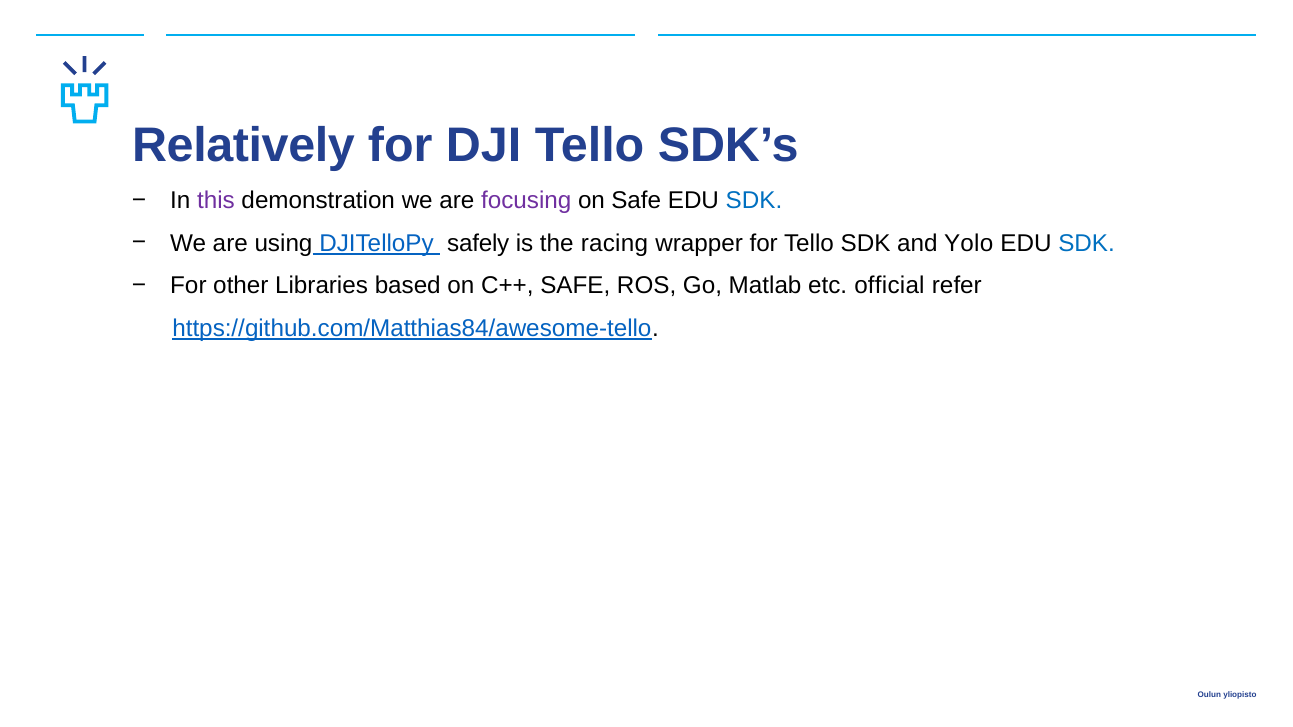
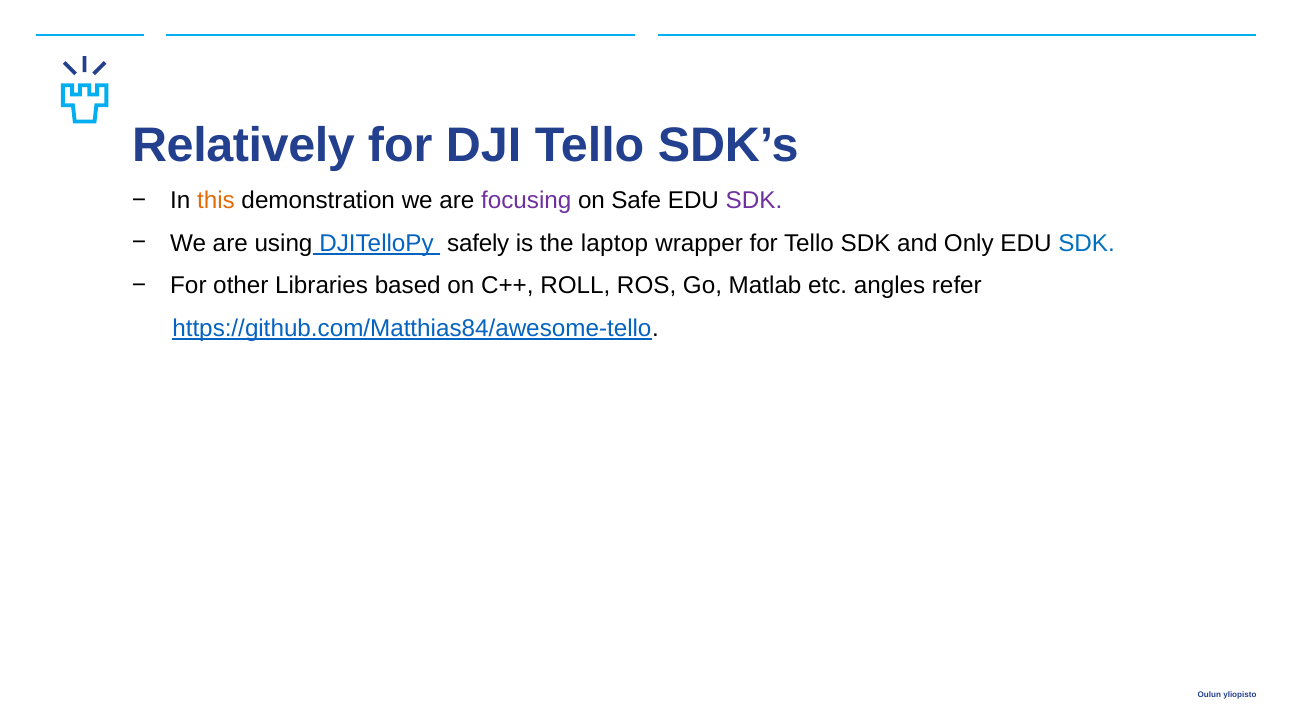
this colour: purple -> orange (216, 201)
SDK colour: blue -> purple (754, 201)
racing: racing -> laptop (614, 243)
Yolo: Yolo -> Only (969, 243)
C++ SAFE: SAFE -> ROLL (575, 286)
official: official -> angles (890, 286)
